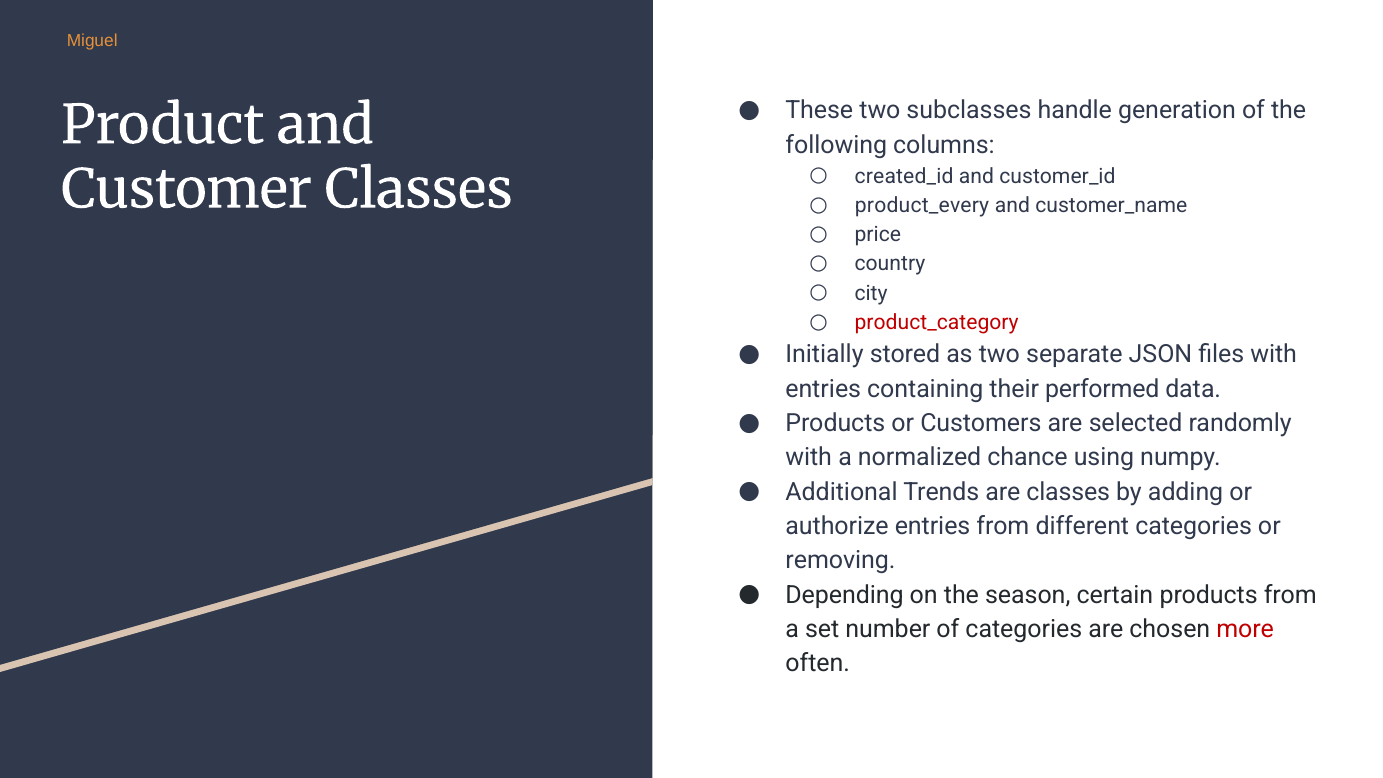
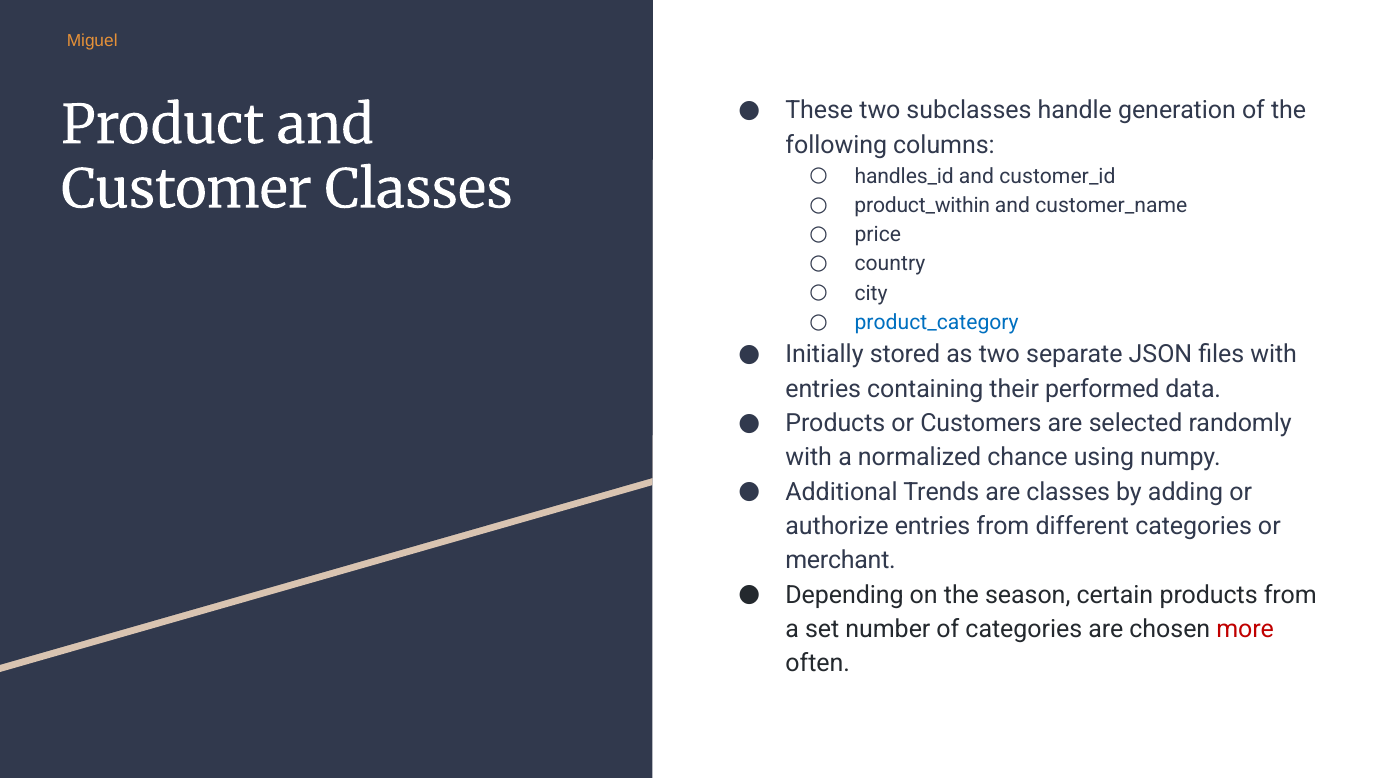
created_id: created_id -> handles_id (904, 176)
product_every: product_every -> product_within (922, 205)
product_category colour: red -> blue (937, 322)
removing: removing -> merchant (841, 561)
